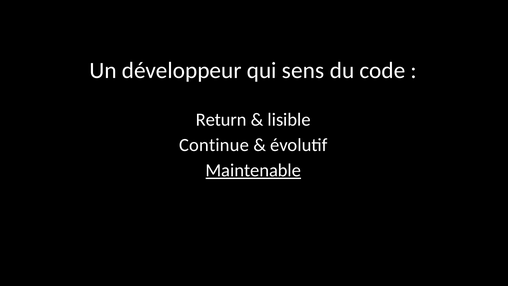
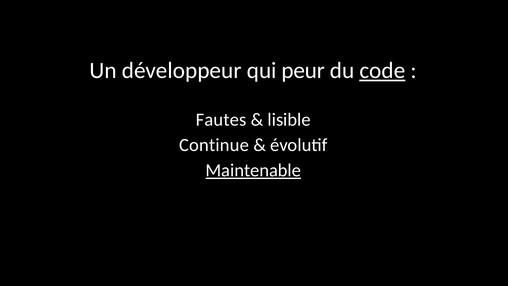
sens: sens -> peur (303, 70)
code underline: none -> present (382, 70)
Return: Return -> Fautes (221, 120)
